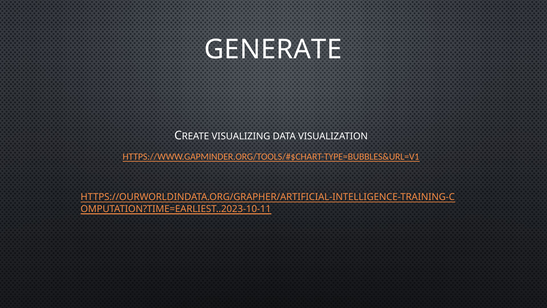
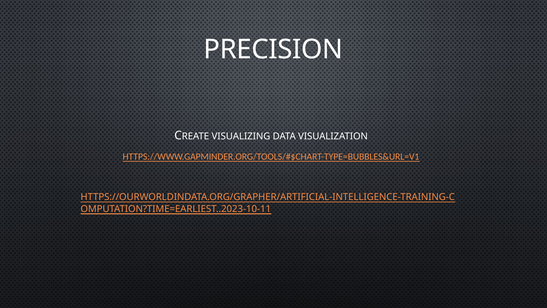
GENERATE: GENERATE -> PRECISION (273, 49)
